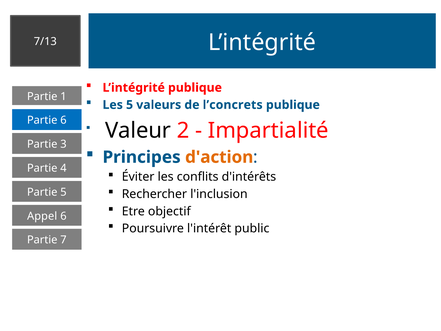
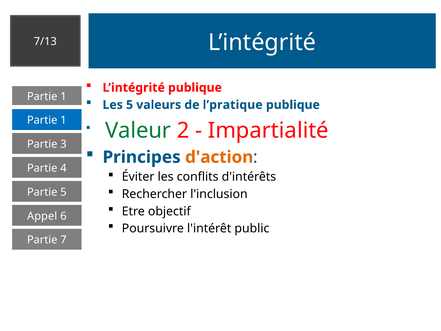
l’concrets: l’concrets -> l’pratique (233, 105)
6: 6 -> 1 (63, 120)
Valeur colour: black -> green (138, 130)
